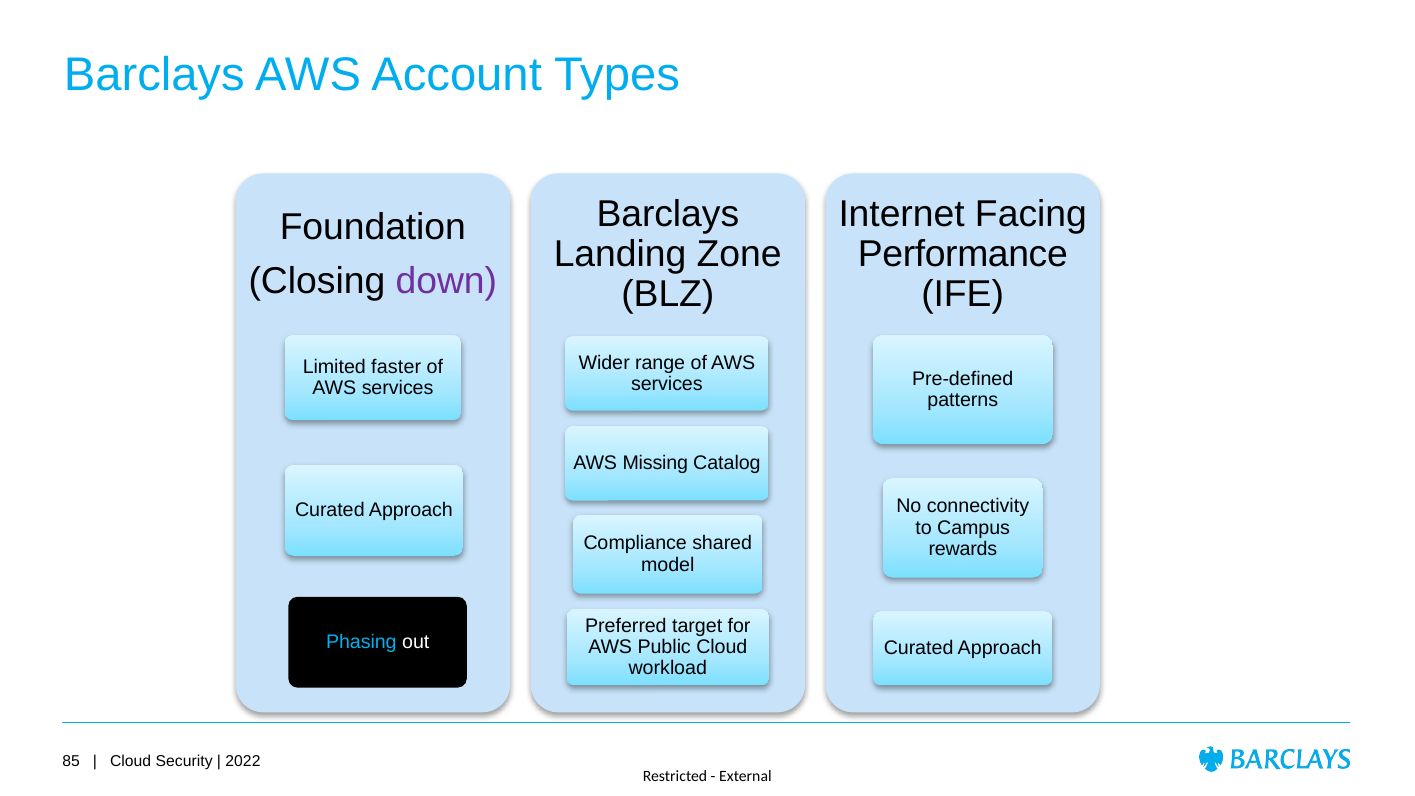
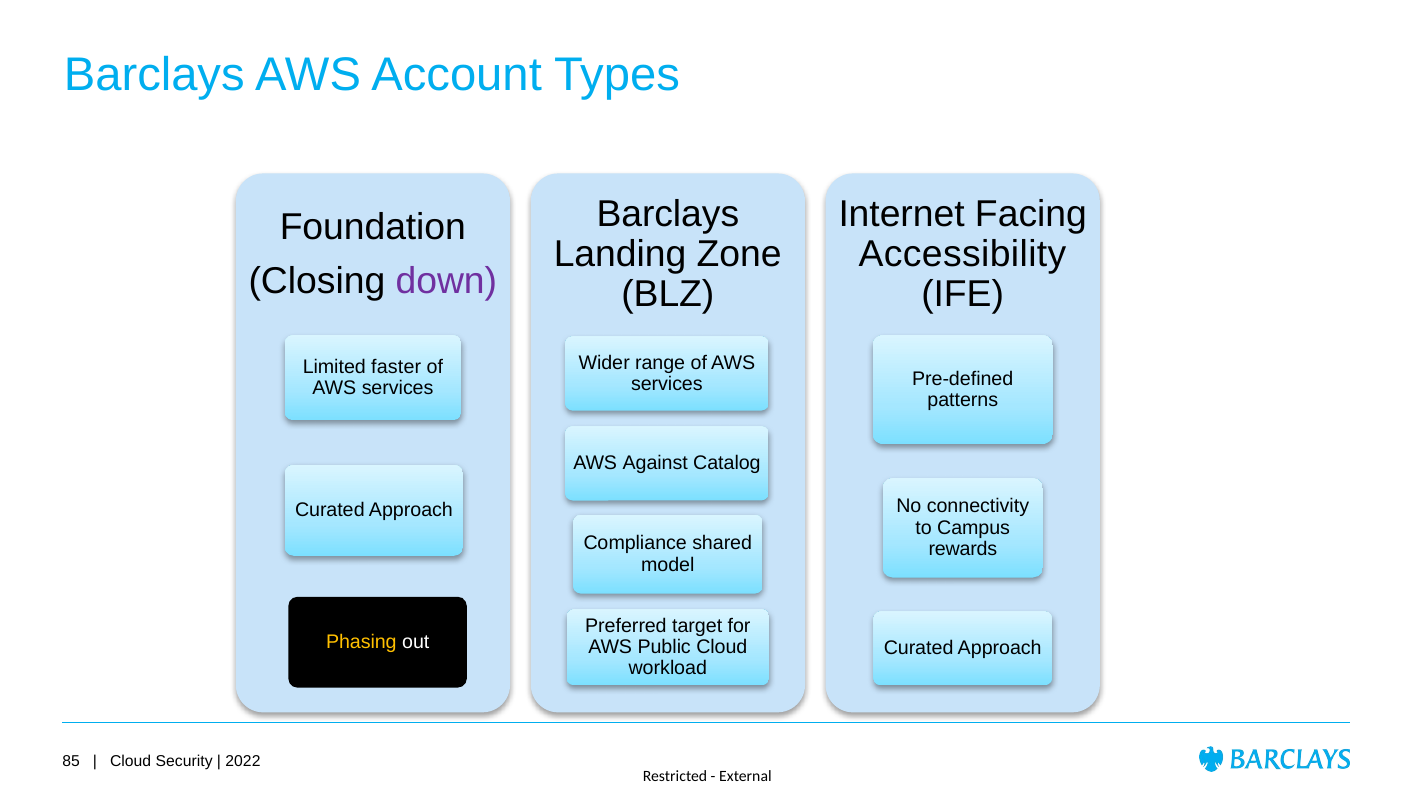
Performance: Performance -> Accessibility (962, 254)
Missing: Missing -> Against (655, 463)
Phasing colour: light blue -> yellow (361, 642)
